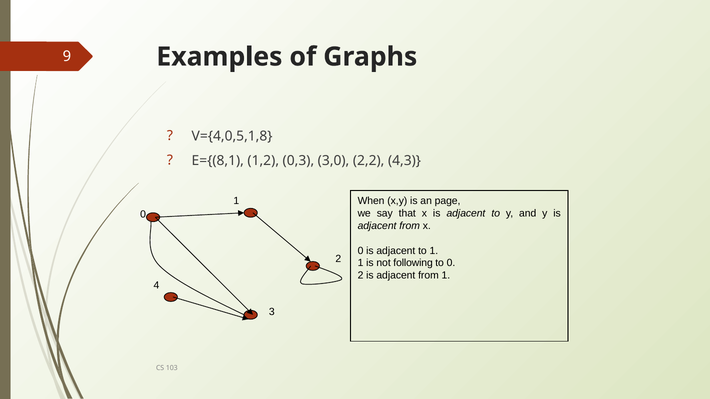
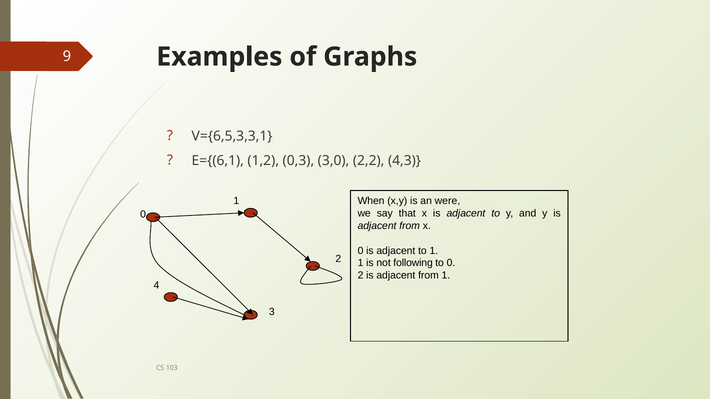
V={4,0,5,1,8: V={4,0,5,1,8 -> V={6,5,3,3,1 (232, 136)
E={(8,1: E={(8,1 -> E={(6,1 (218, 161)
page: page -> were (448, 201)
